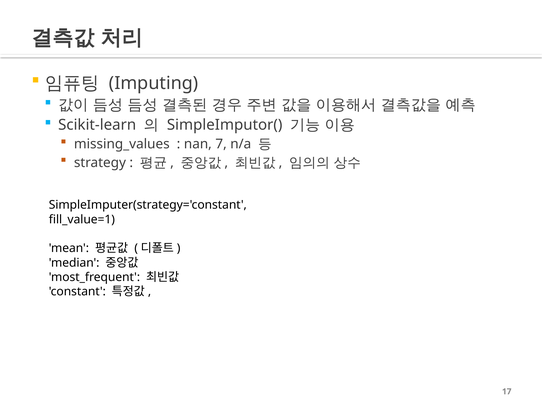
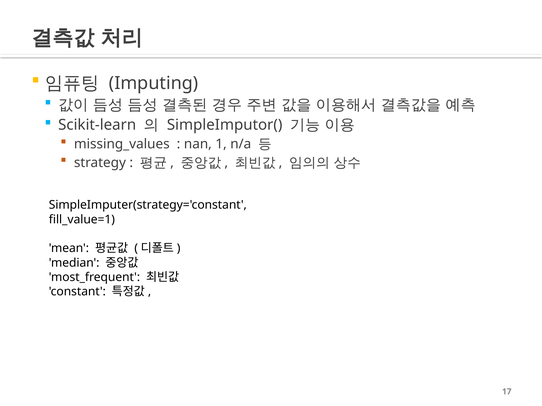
7: 7 -> 1 (221, 144)
